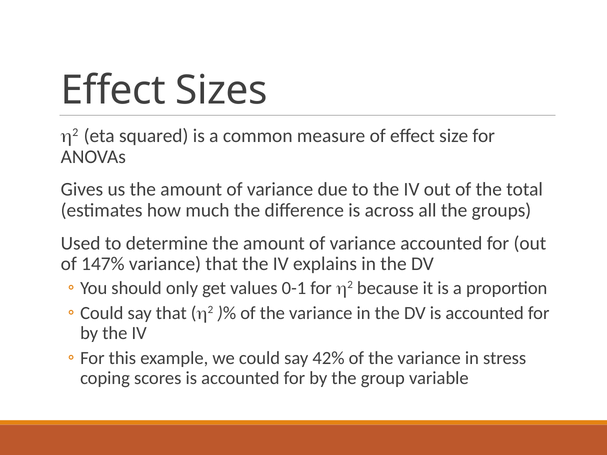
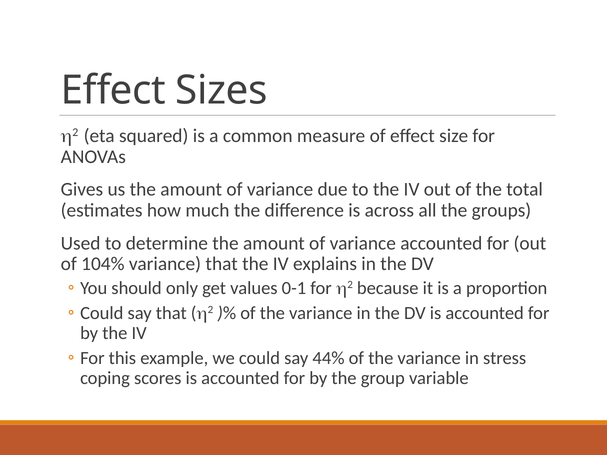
147%: 147% -> 104% (103, 264)
42%: 42% -> 44% (329, 358)
